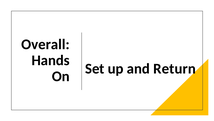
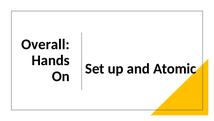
Return: Return -> Atomic (175, 68)
